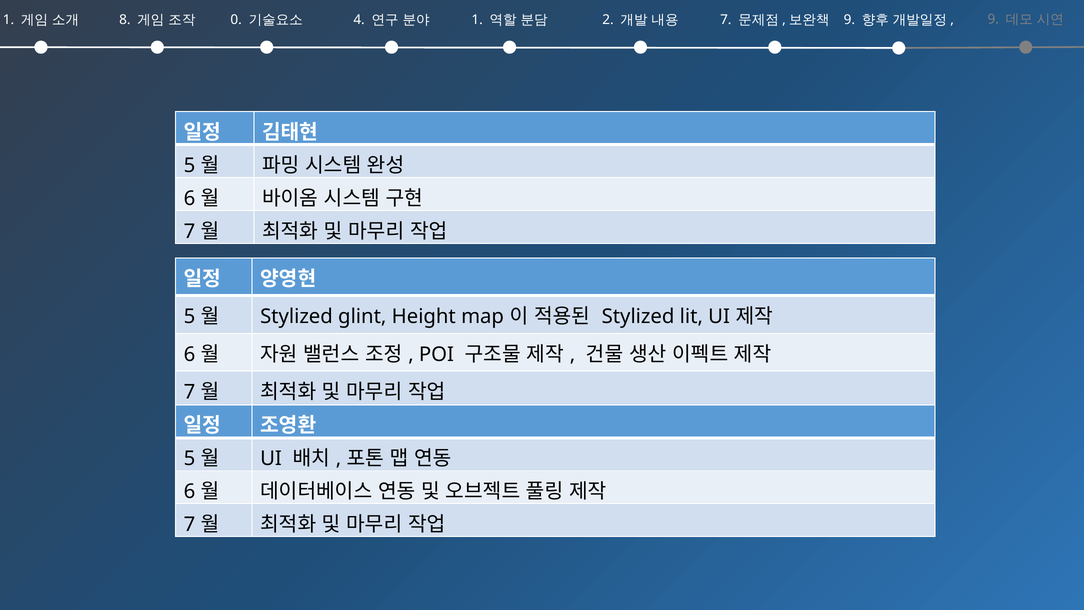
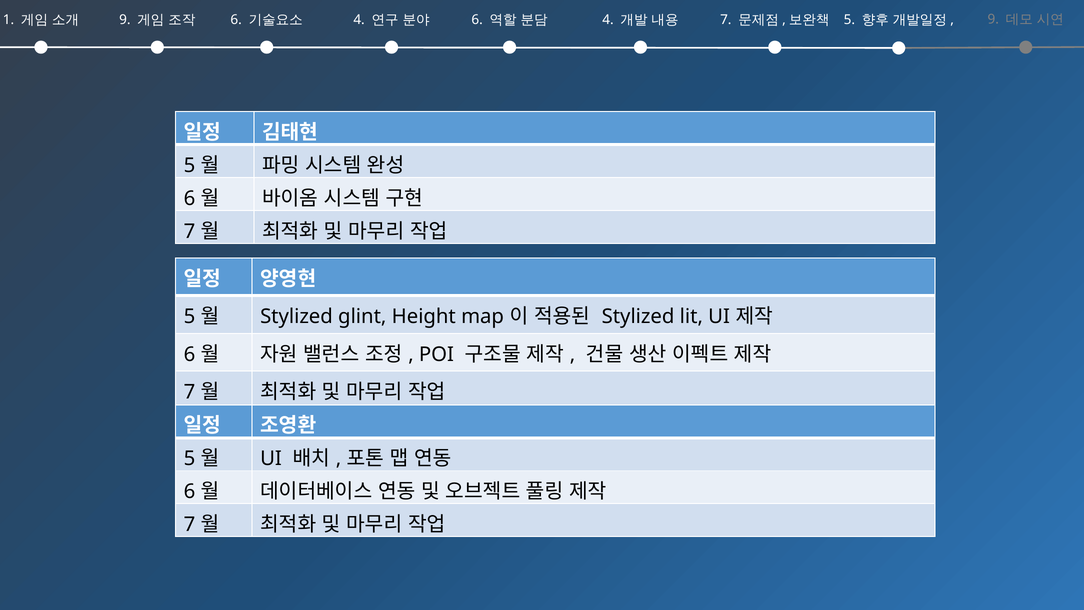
8: 8 -> 9 (125, 20)
0: 0 -> 6 (236, 20)
1: 1 -> 6 (477, 20)
2: 2 -> 4 (608, 20)
9: 9 -> 5 (849, 20)
